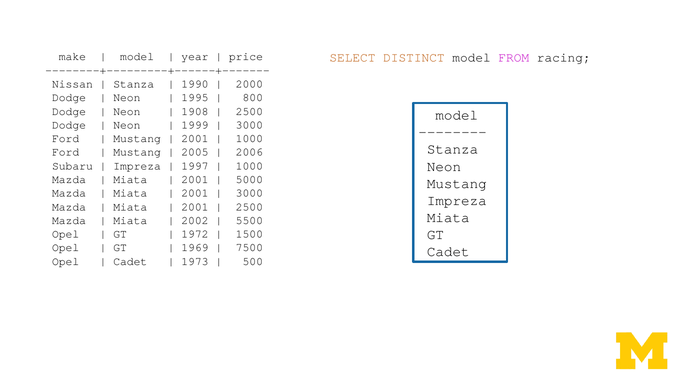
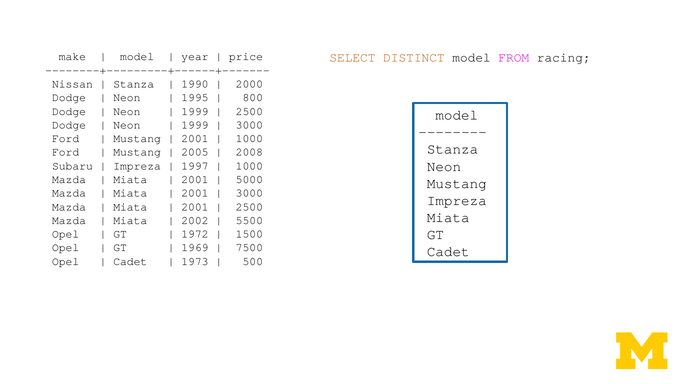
1908: 1908 -> 1999 (195, 111)
2006: 2006 -> 2008 (249, 152)
